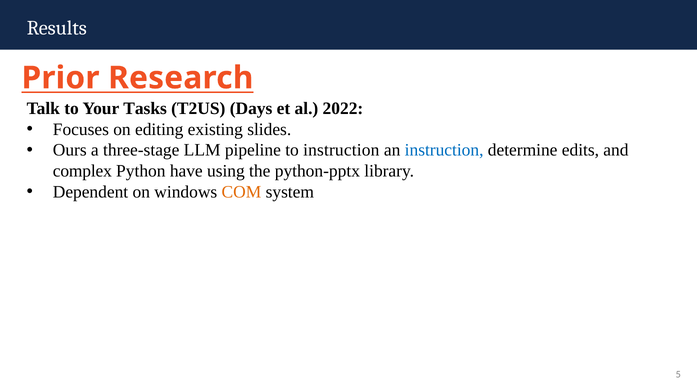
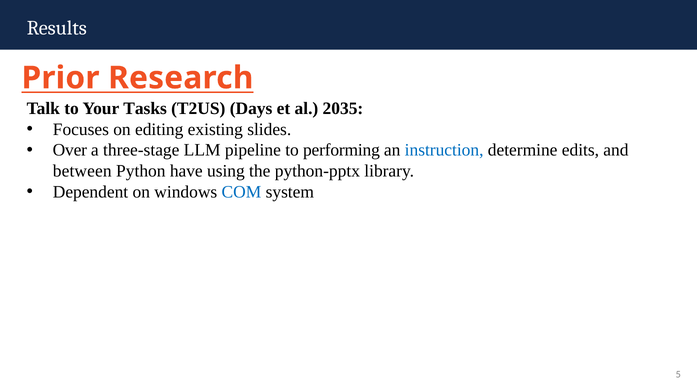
2022: 2022 -> 2035 (343, 108)
Ours: Ours -> Over (70, 150)
to instruction: instruction -> performing (341, 150)
complex: complex -> between (82, 171)
COM colour: orange -> blue (241, 192)
